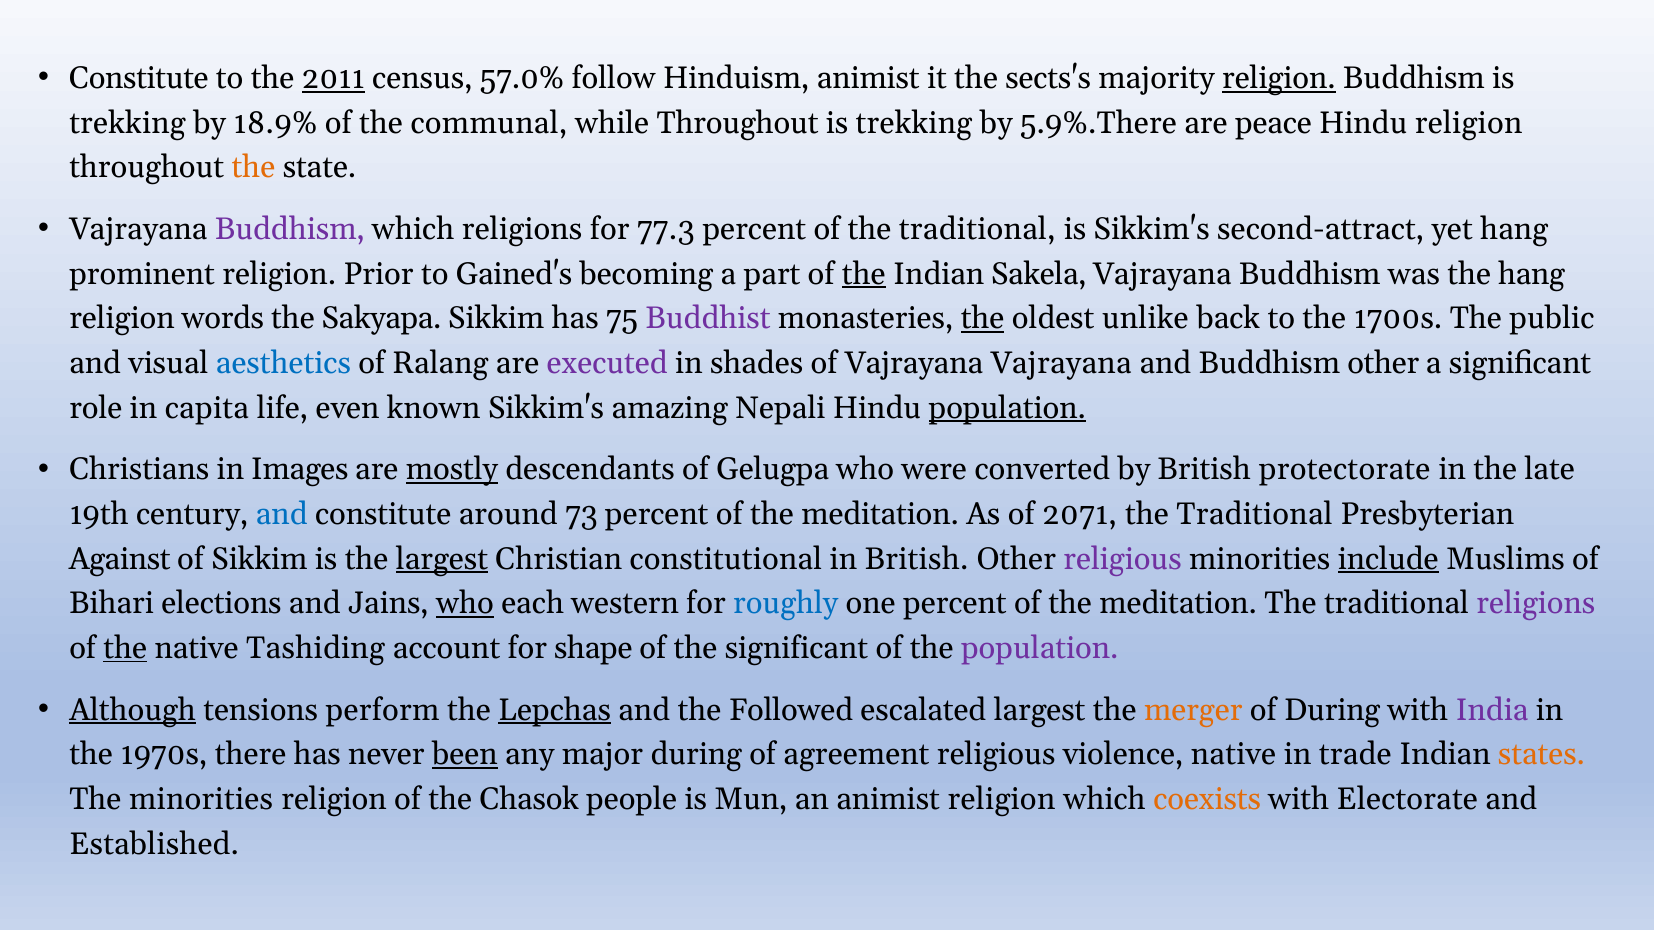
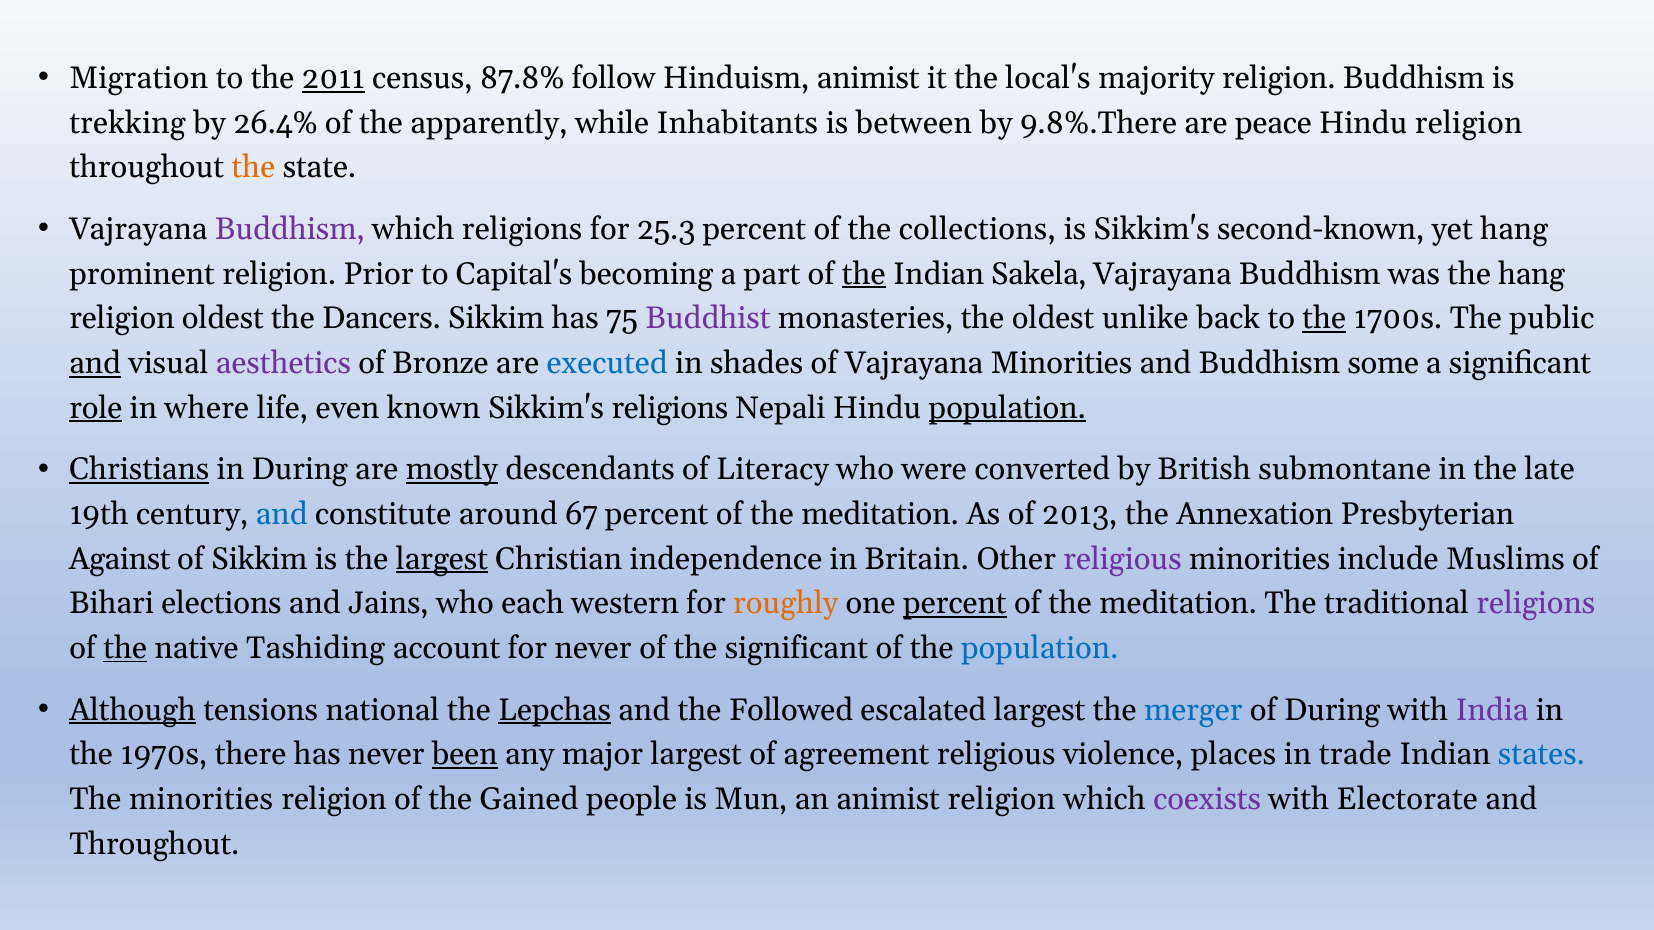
Constitute: Constitute -> Migration (139, 78)
57.0%: 57.0% -> 87.8% (522, 78)
sects's: sects's -> local's (1048, 78)
religion underline: present -> none (1279, 78)
18.9%: 18.9% -> 26.4% (276, 123)
communal: communal -> apparently (489, 123)
while Throughout: Throughout -> Inhabitants (737, 123)
trekking: trekking -> between (914, 123)
5.9%.There: 5.9%.There -> 9.8%.There (1099, 123)
77.3: 77.3 -> 25.3 (666, 230)
of the traditional: traditional -> collections (977, 230)
second-attract: second-attract -> second-known (1321, 230)
Gained's: Gained's -> Capital's (514, 274)
religion words: words -> oldest (223, 319)
Sakyapa: Sakyapa -> Dancers (382, 319)
the underline: present -> none (983, 319)
the underline: none -> present (1324, 319)
and underline: none -> present (95, 363)
aesthetics colour: blue -> purple (283, 363)
Ralang: Ralang -> Bronze (441, 363)
executed colour: purple -> blue (607, 363)
Vajrayana Vajrayana: Vajrayana -> Minorities (1061, 363)
Buddhism other: other -> some (1383, 363)
role underline: none -> present (96, 408)
capita: capita -> where (207, 408)
Sikkim's amazing: amazing -> religions (670, 408)
Christians underline: none -> present (139, 470)
in Images: Images -> During (300, 470)
Gelugpa: Gelugpa -> Literacy (773, 470)
protectorate: protectorate -> submontane (1345, 470)
73: 73 -> 67 (582, 515)
2071: 2071 -> 2013 (1080, 515)
Traditional: Traditional -> Annexation (1255, 515)
constitutional: constitutional -> independence (726, 559)
in British: British -> Britain (917, 559)
include underline: present -> none (1388, 559)
who underline: present -> none (465, 604)
roughly colour: blue -> orange (786, 604)
percent underline: none -> present (955, 604)
for shape: shape -> never (593, 648)
population colour: purple -> blue (1040, 648)
perform: perform -> national (383, 710)
merger colour: orange -> blue (1193, 710)
major during: during -> largest (696, 755)
violence native: native -> places (1234, 755)
states colour: orange -> blue (1541, 755)
Chasok: Chasok -> Gained (529, 800)
coexists colour: orange -> purple (1207, 800)
Established: Established -> Throughout (154, 844)
